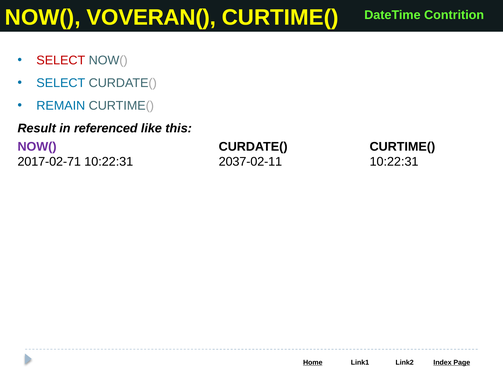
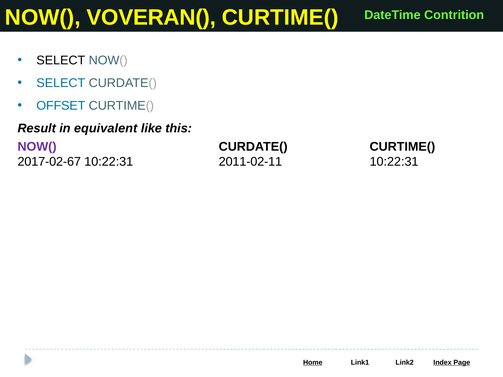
SELECT colour: red -> black (61, 60)
REMAIN: REMAIN -> OFFSET (61, 106)
referenced: referenced -> equivalent (106, 128)
2017-02-71: 2017-02-71 -> 2017-02-67 (49, 162)
2037-02-11: 2037-02-11 -> 2011-02-11 (250, 162)
